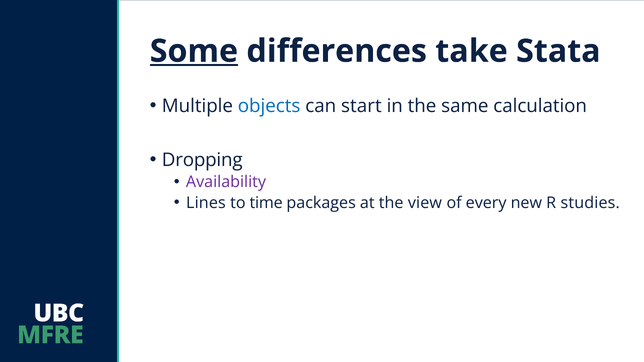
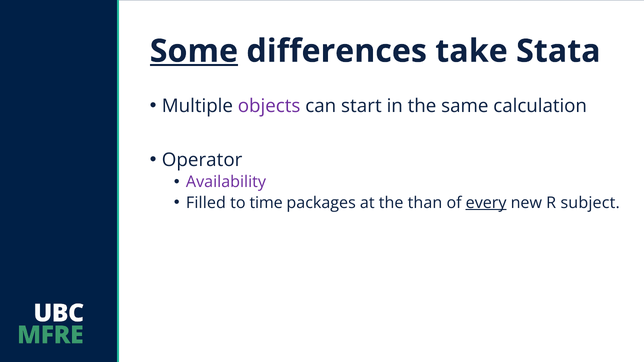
objects colour: blue -> purple (269, 106)
Dropping: Dropping -> Operator (202, 160)
Lines: Lines -> Filled (206, 203)
view: view -> than (425, 203)
every underline: none -> present (486, 203)
studies: studies -> subject (590, 203)
